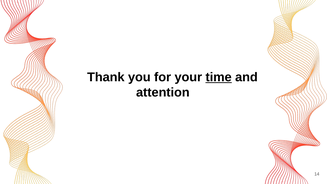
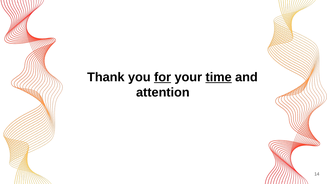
for underline: none -> present (163, 77)
